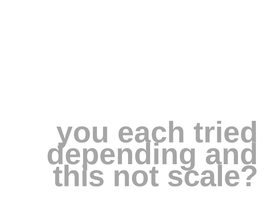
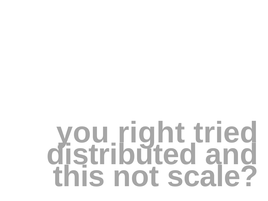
each: each -> right (151, 133)
depending: depending -> distributed (122, 155)
